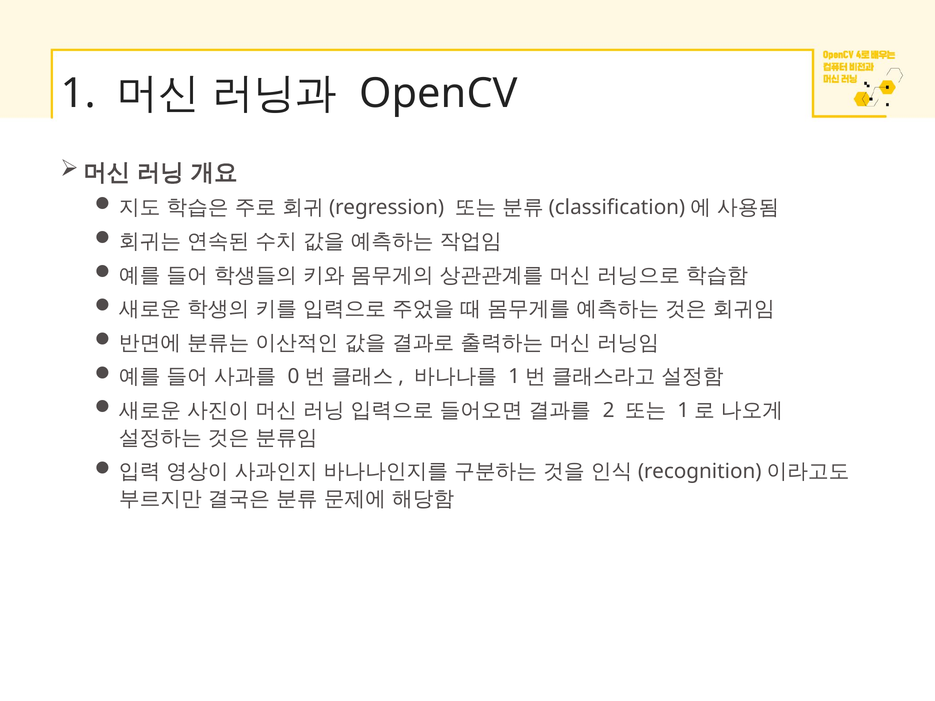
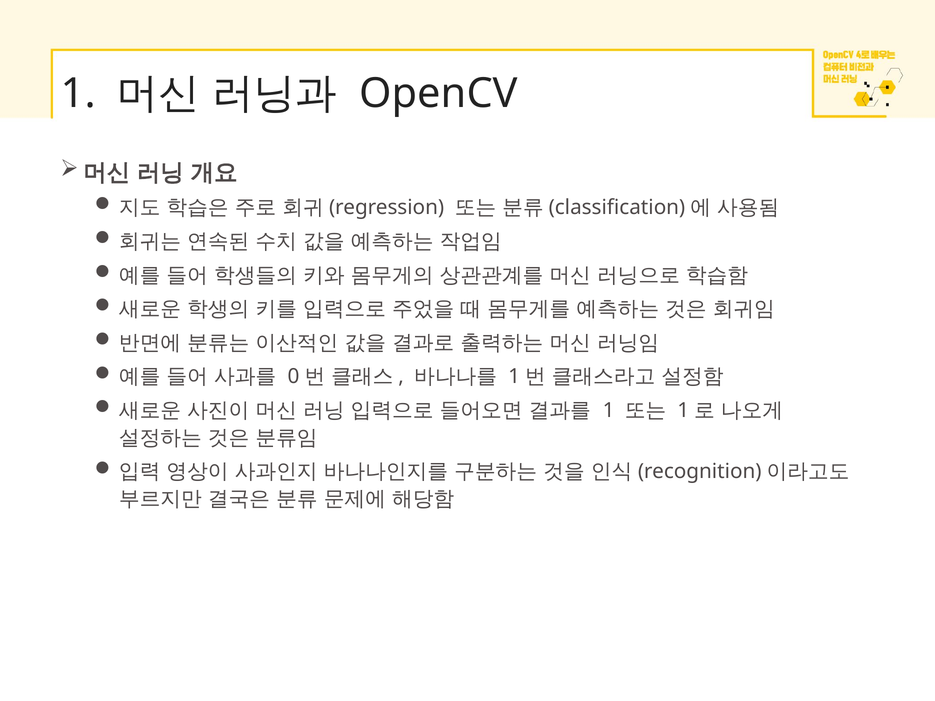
2: 2 -> 1 (609, 411)
